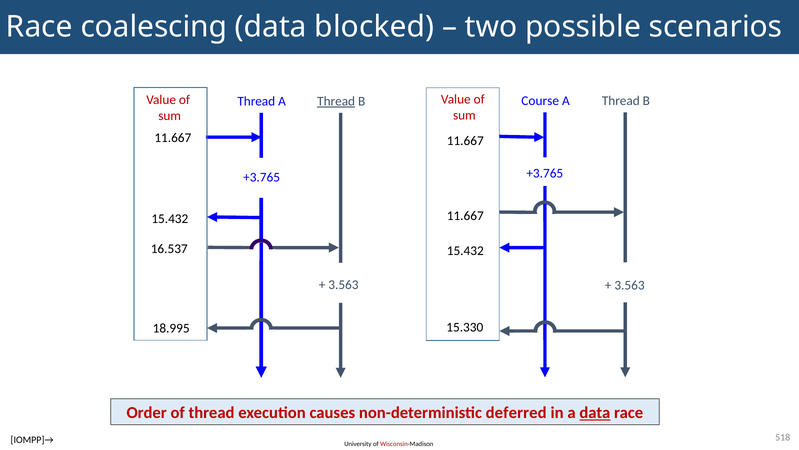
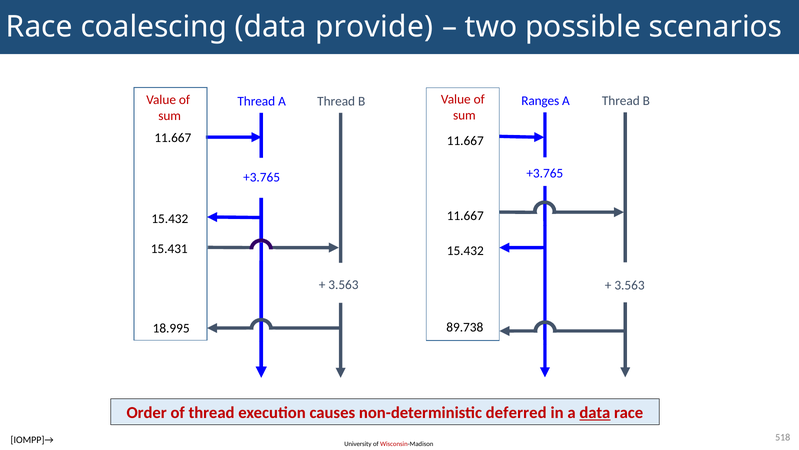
blocked: blocked -> provide (374, 27)
Course: Course -> Ranges (540, 101)
Thread underline: present -> none (336, 101)
16.537: 16.537 -> 15.431 (169, 249)
15.330: 15.330 -> 89.738 (465, 327)
